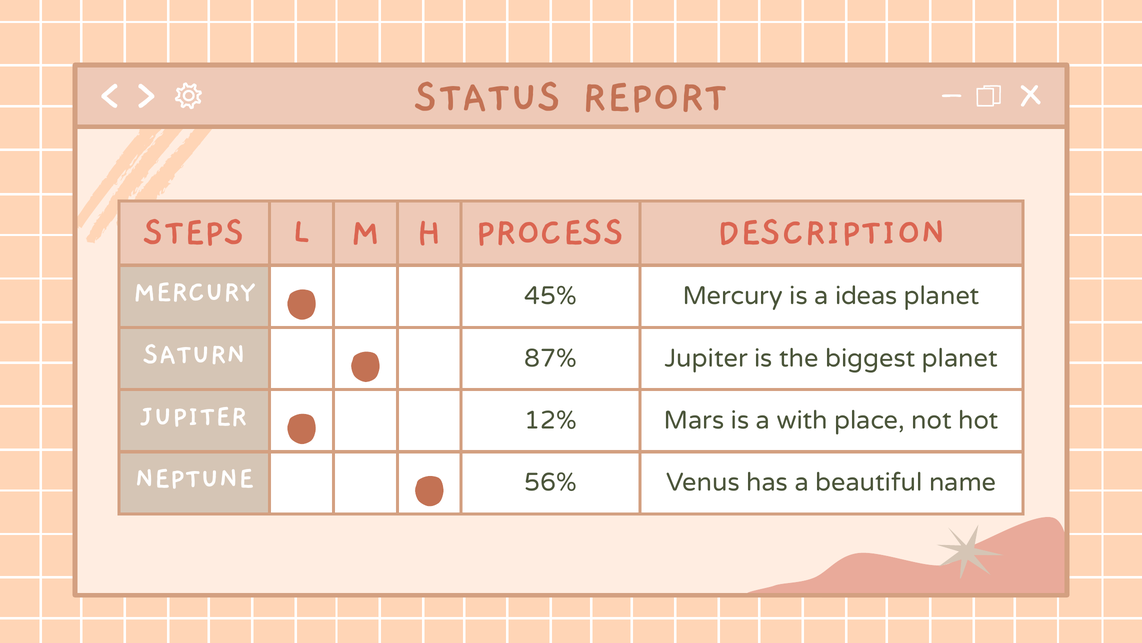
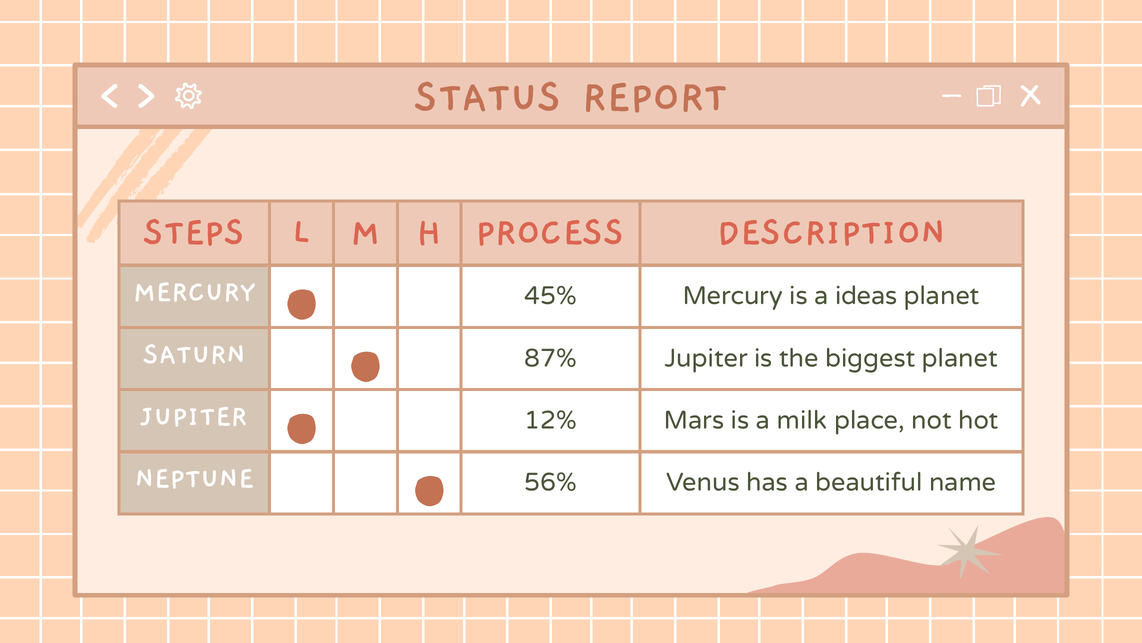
with: with -> milk (802, 420)
